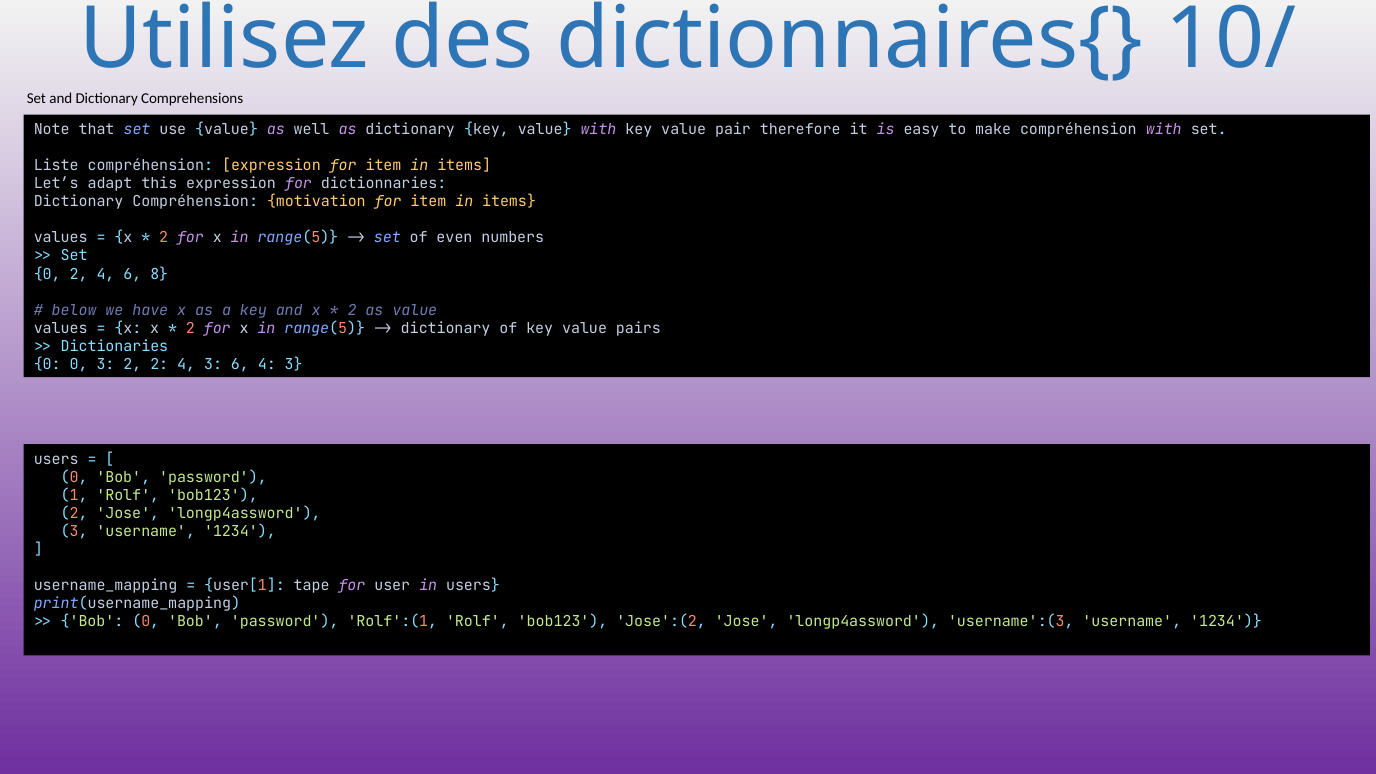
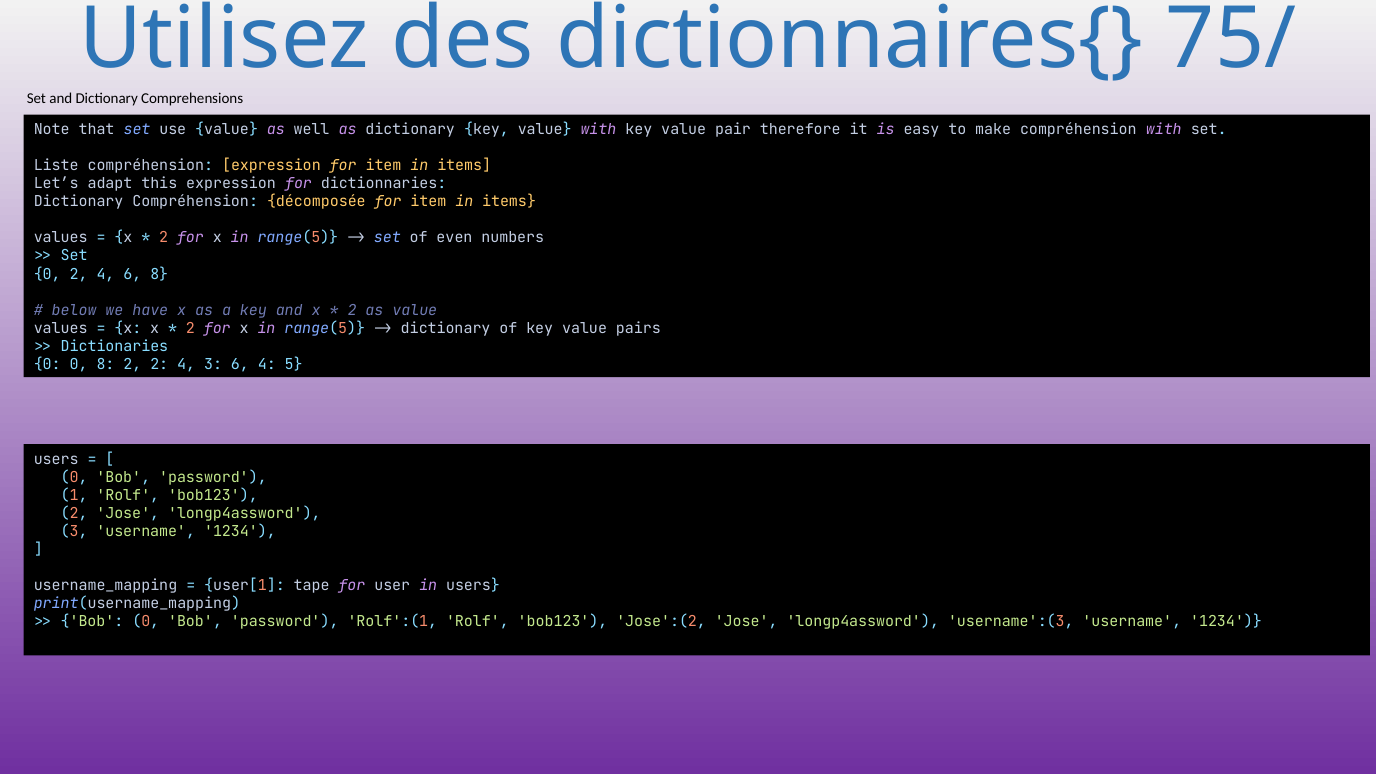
10/: 10/ -> 75/ (1231, 39)
motivation: motivation -> décomposée (316, 202)
0 3: 3 -> 8 (106, 364)
6 4 3: 3 -> 5 (294, 364)
